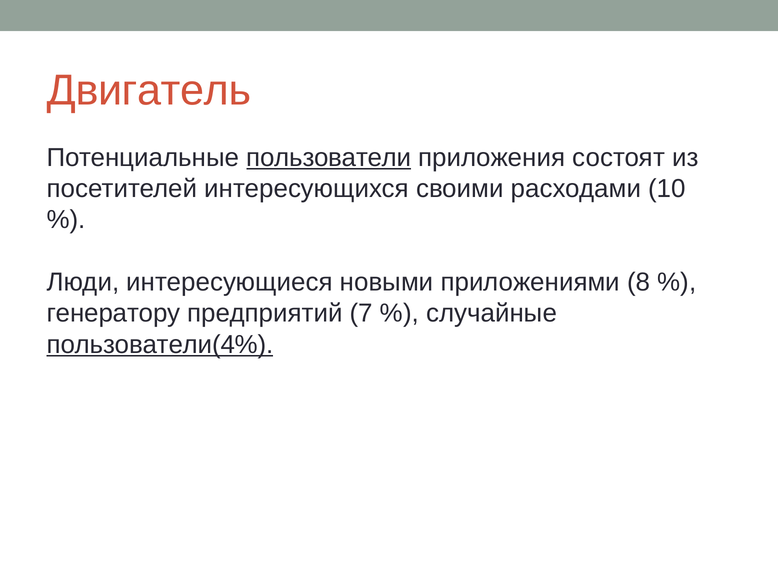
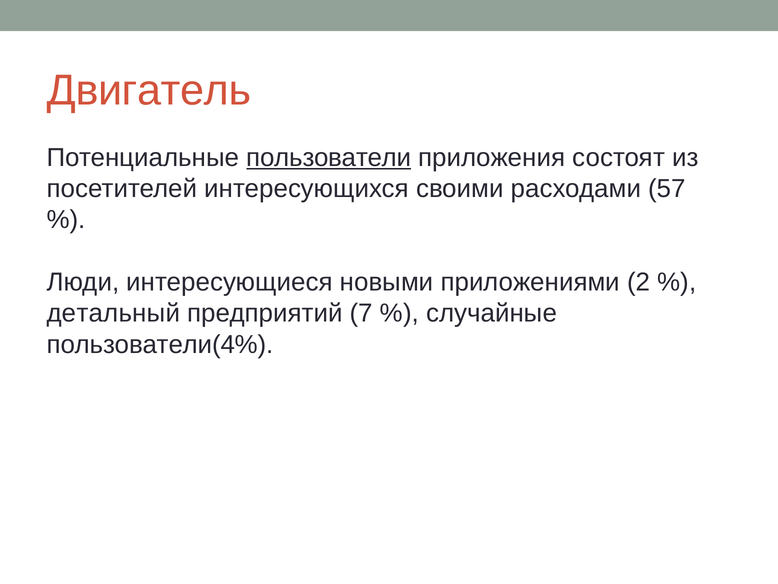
10: 10 -> 57 (667, 189)
8: 8 -> 2 (639, 282)
генератору: генератору -> детальный (113, 313)
пользователи(4% underline: present -> none (160, 344)
